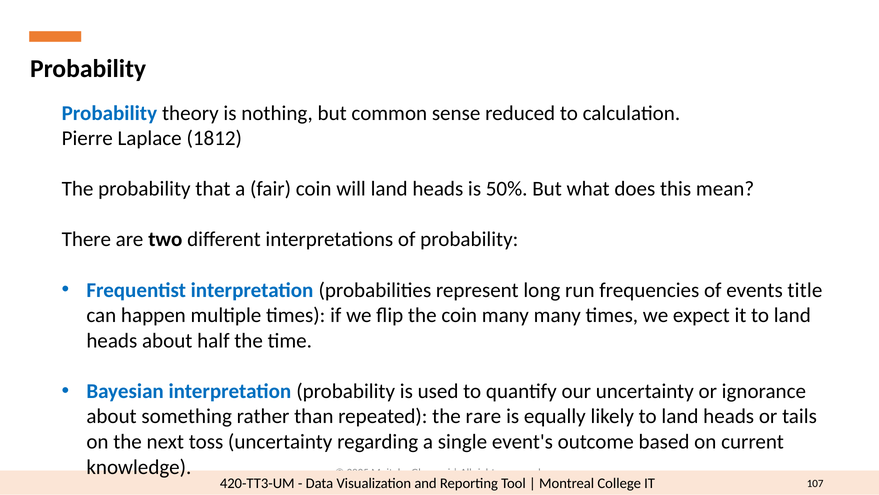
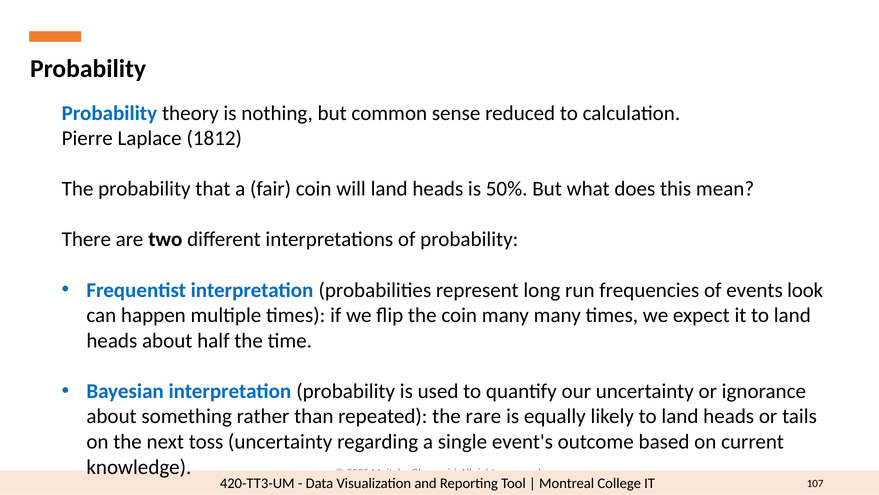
title: title -> look (805, 290)
